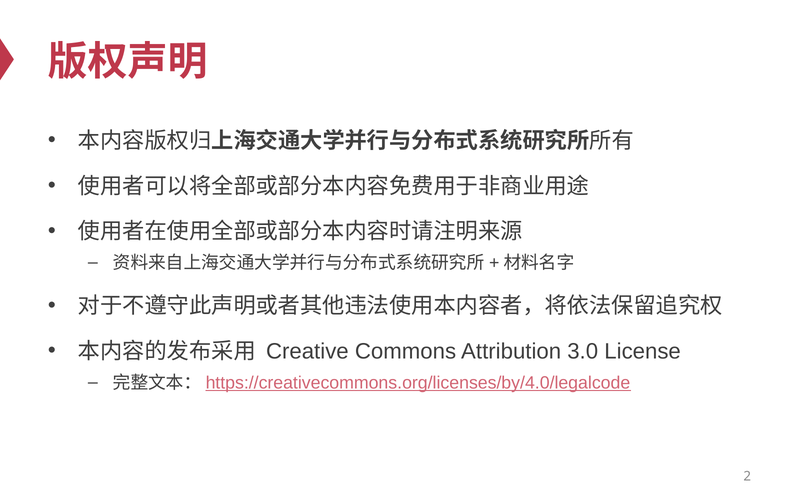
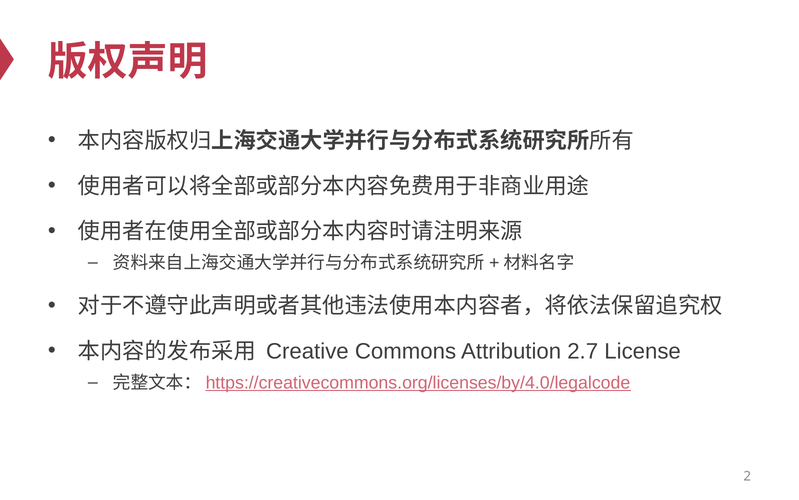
3.0: 3.0 -> 2.7 (583, 351)
